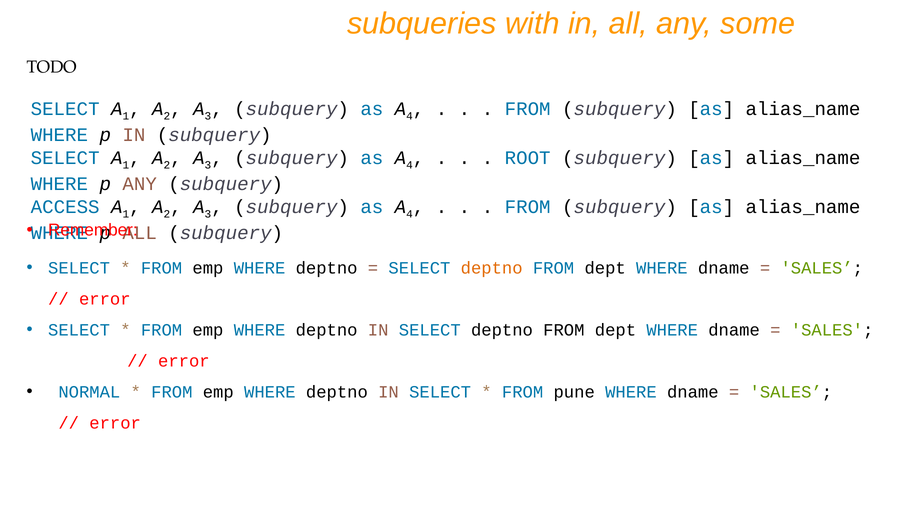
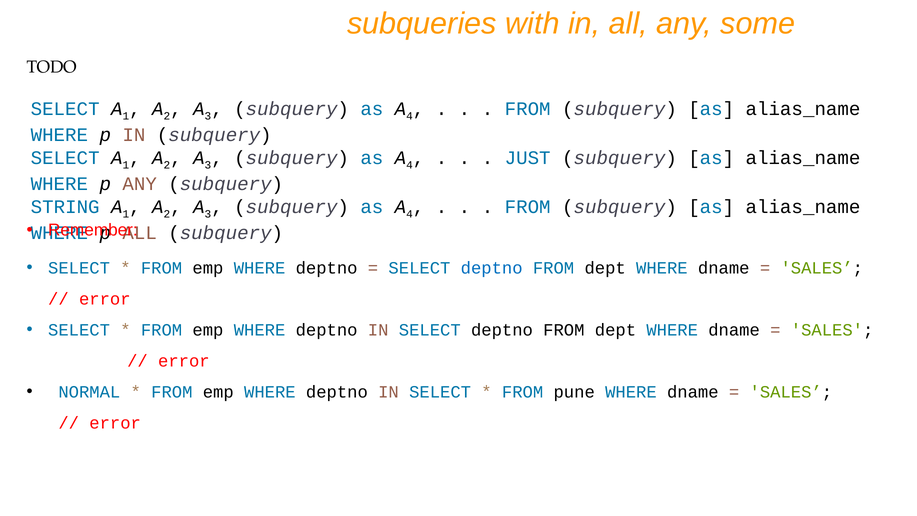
ROOT: ROOT -> JUST (528, 158)
ACCESS: ACCESS -> STRING (65, 207)
deptno colour: orange -> blue (492, 268)
